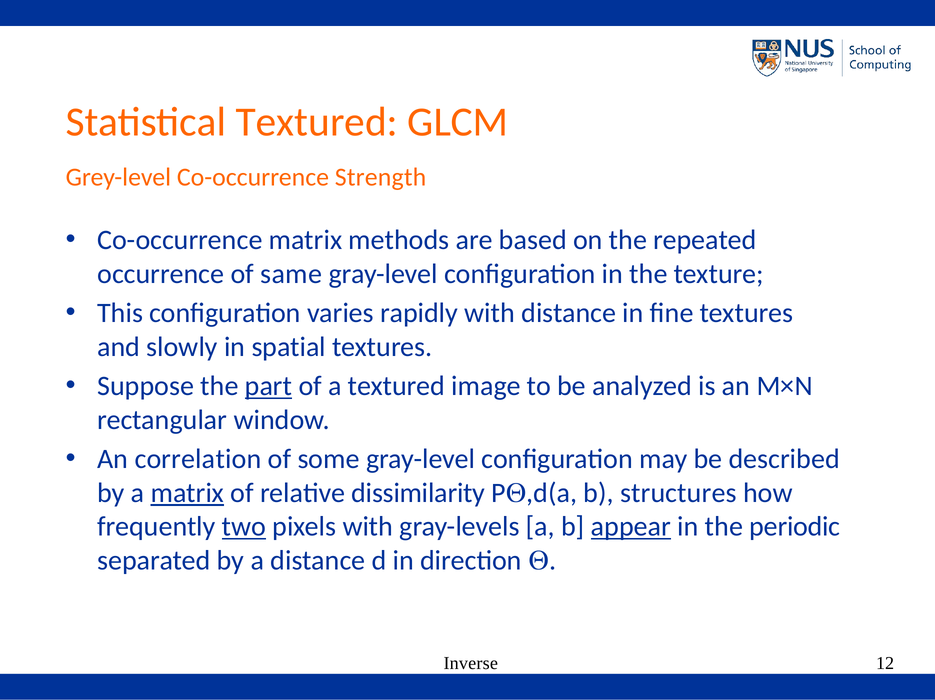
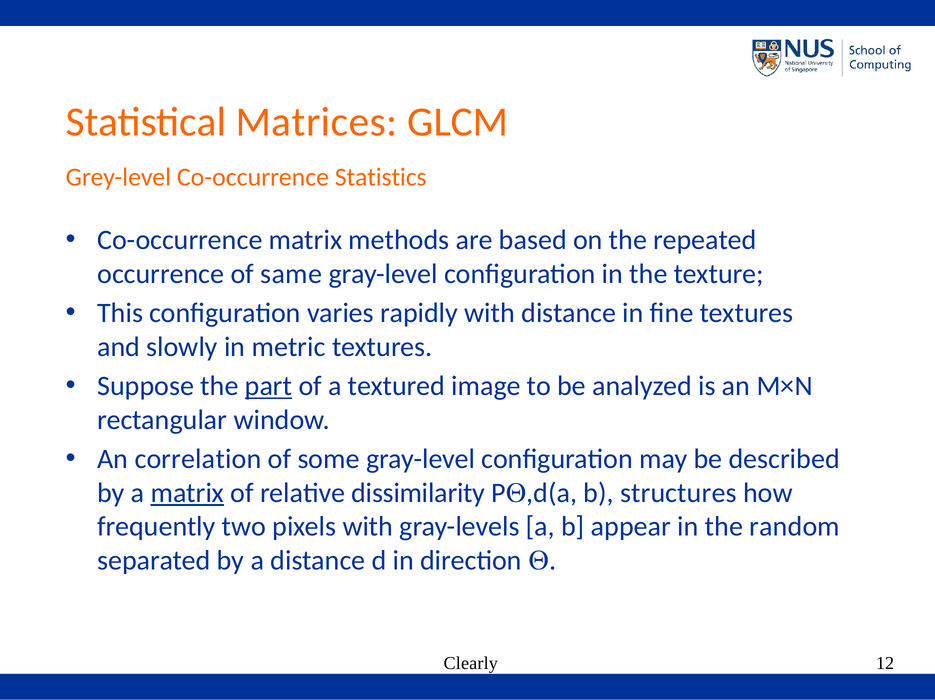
Statistical Textured: Textured -> Matrices (317, 122)
Strength: Strength -> Statistics (381, 177)
spatial: spatial -> metric (289, 347)
two underline: present -> none (244, 526)
appear underline: present -> none (631, 526)
periodic: periodic -> random (795, 526)
Inverse: Inverse -> Clearly (471, 663)
